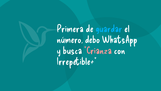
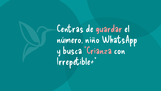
Primera: Primera -> Centras (70, 29)
guardar colour: light blue -> pink (109, 29)
debo: debo -> niño (92, 40)
